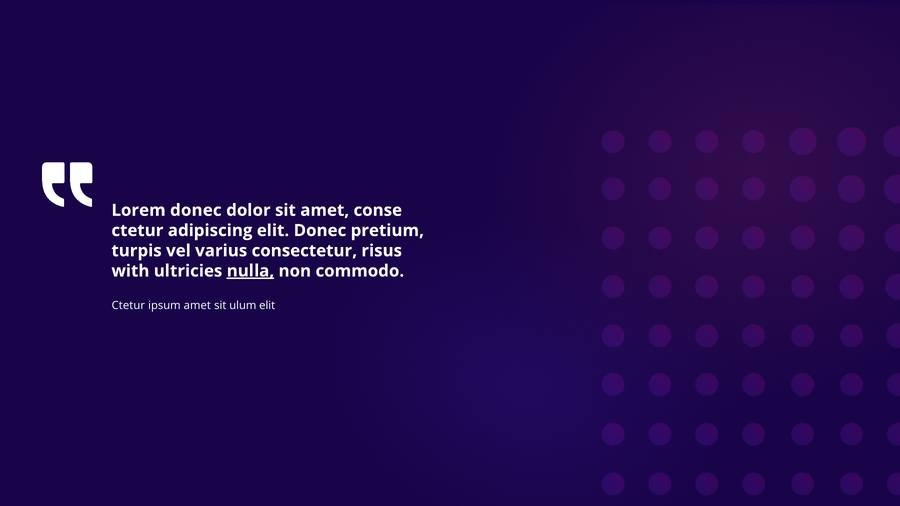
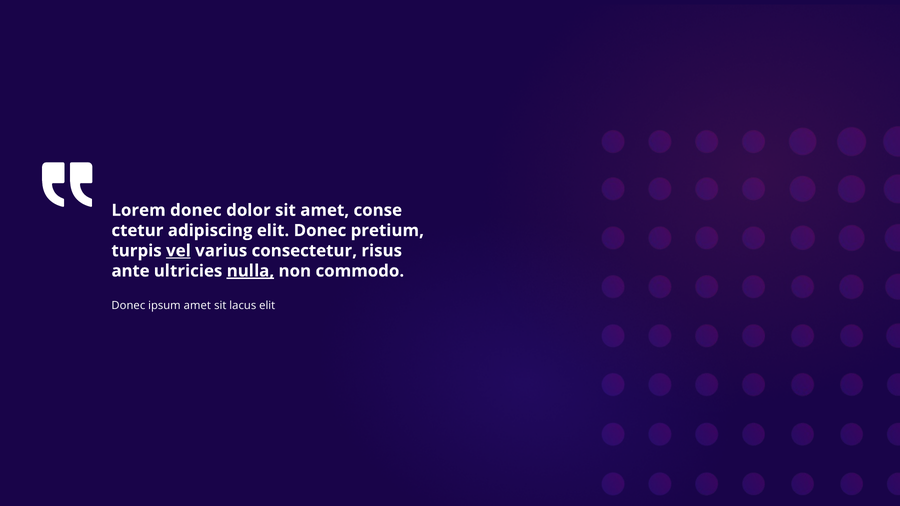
vel underline: none -> present (178, 251)
with: with -> ante (131, 271)
Ctetur: Ctetur -> Donec (128, 306)
ulum: ulum -> lacus (243, 306)
